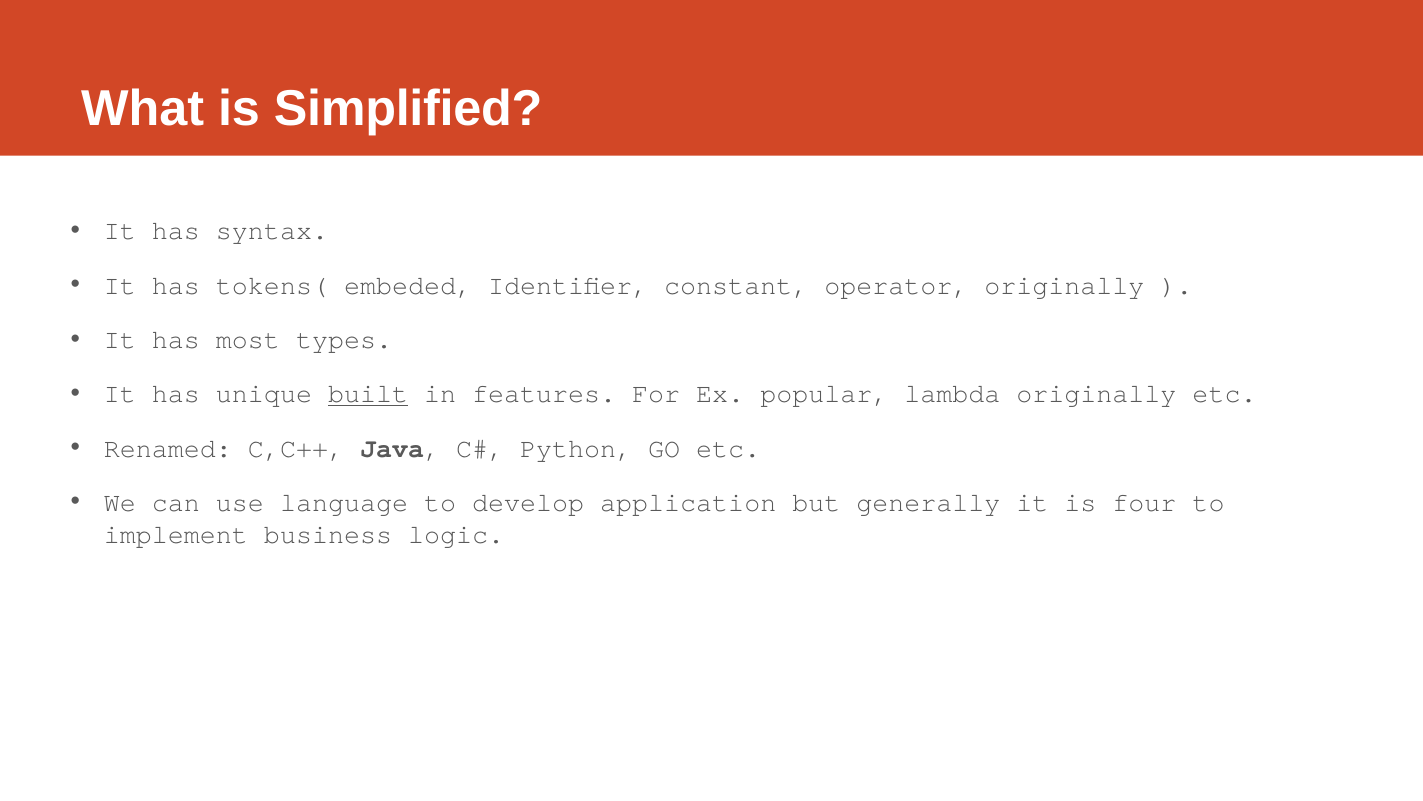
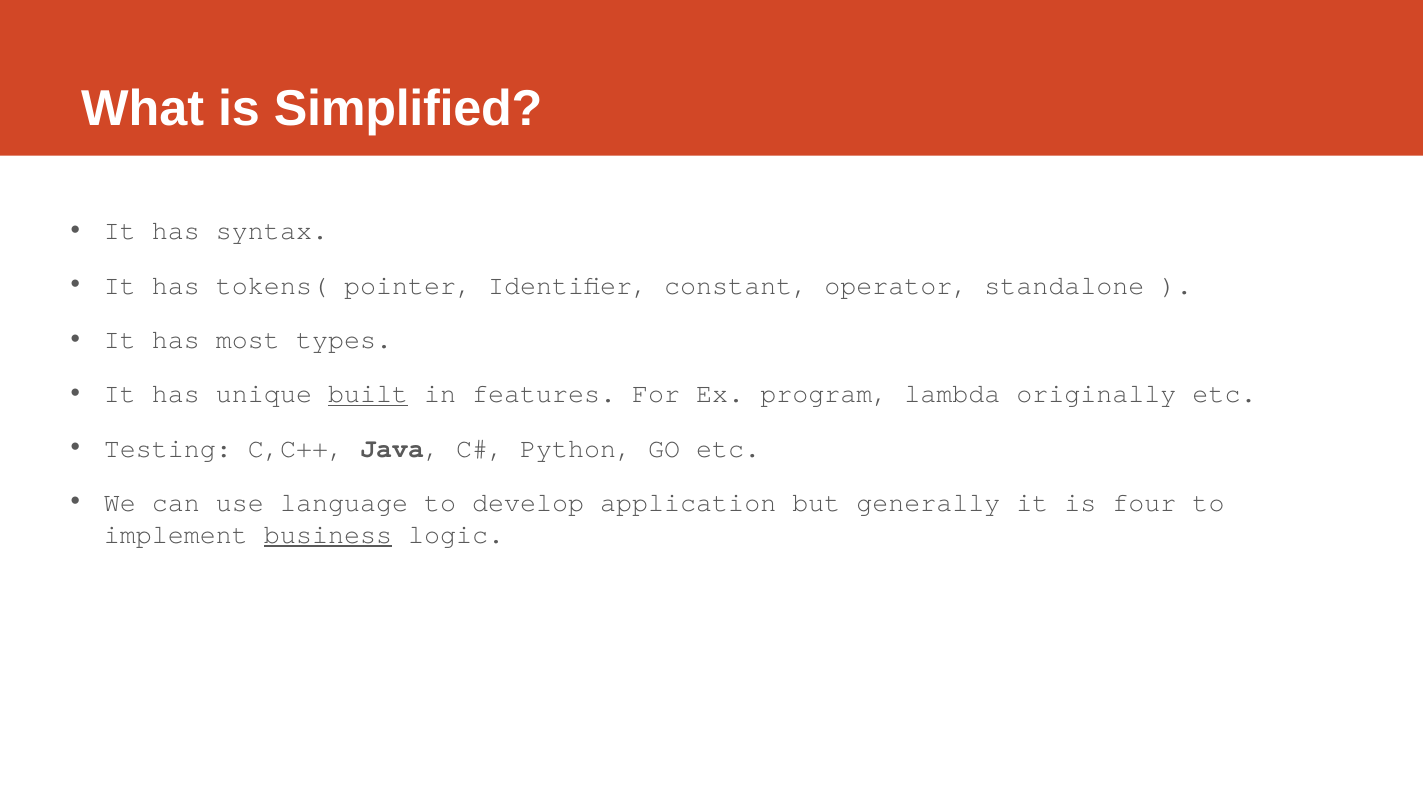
embeded: embeded -> pointer (408, 285)
operator originally: originally -> standalone (1064, 285)
popular: popular -> program (824, 394)
Renamed: Renamed -> Testing (168, 448)
business underline: none -> present (328, 534)
